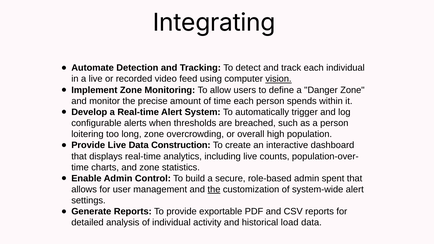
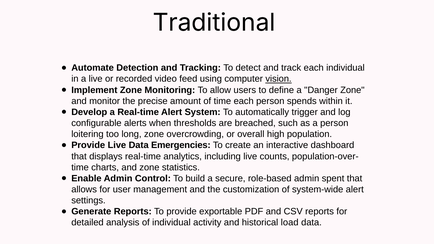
Integrating: Integrating -> Traditional (214, 23)
Construction: Construction -> Emergencies (181, 145)
the underline: present -> none (214, 190)
